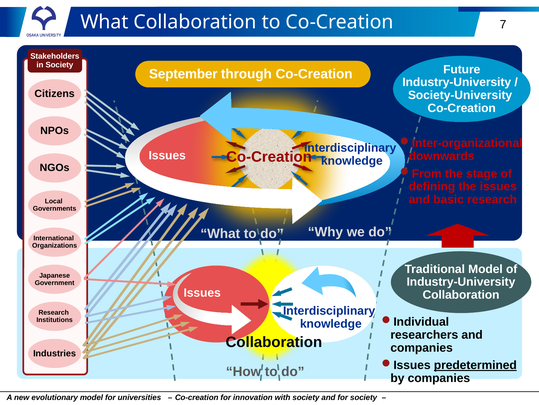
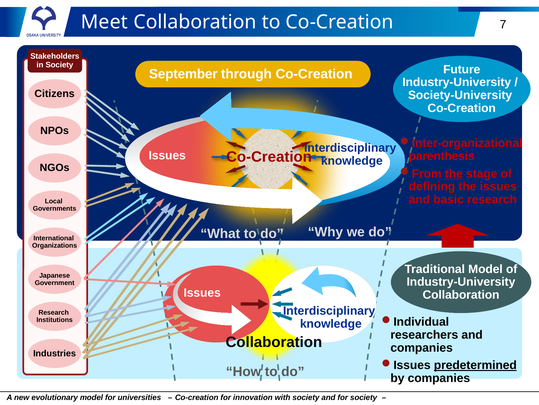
What: What -> Meet (104, 22)
downwards: downwards -> parenthesis (442, 156)
the underline: none -> present (454, 173)
